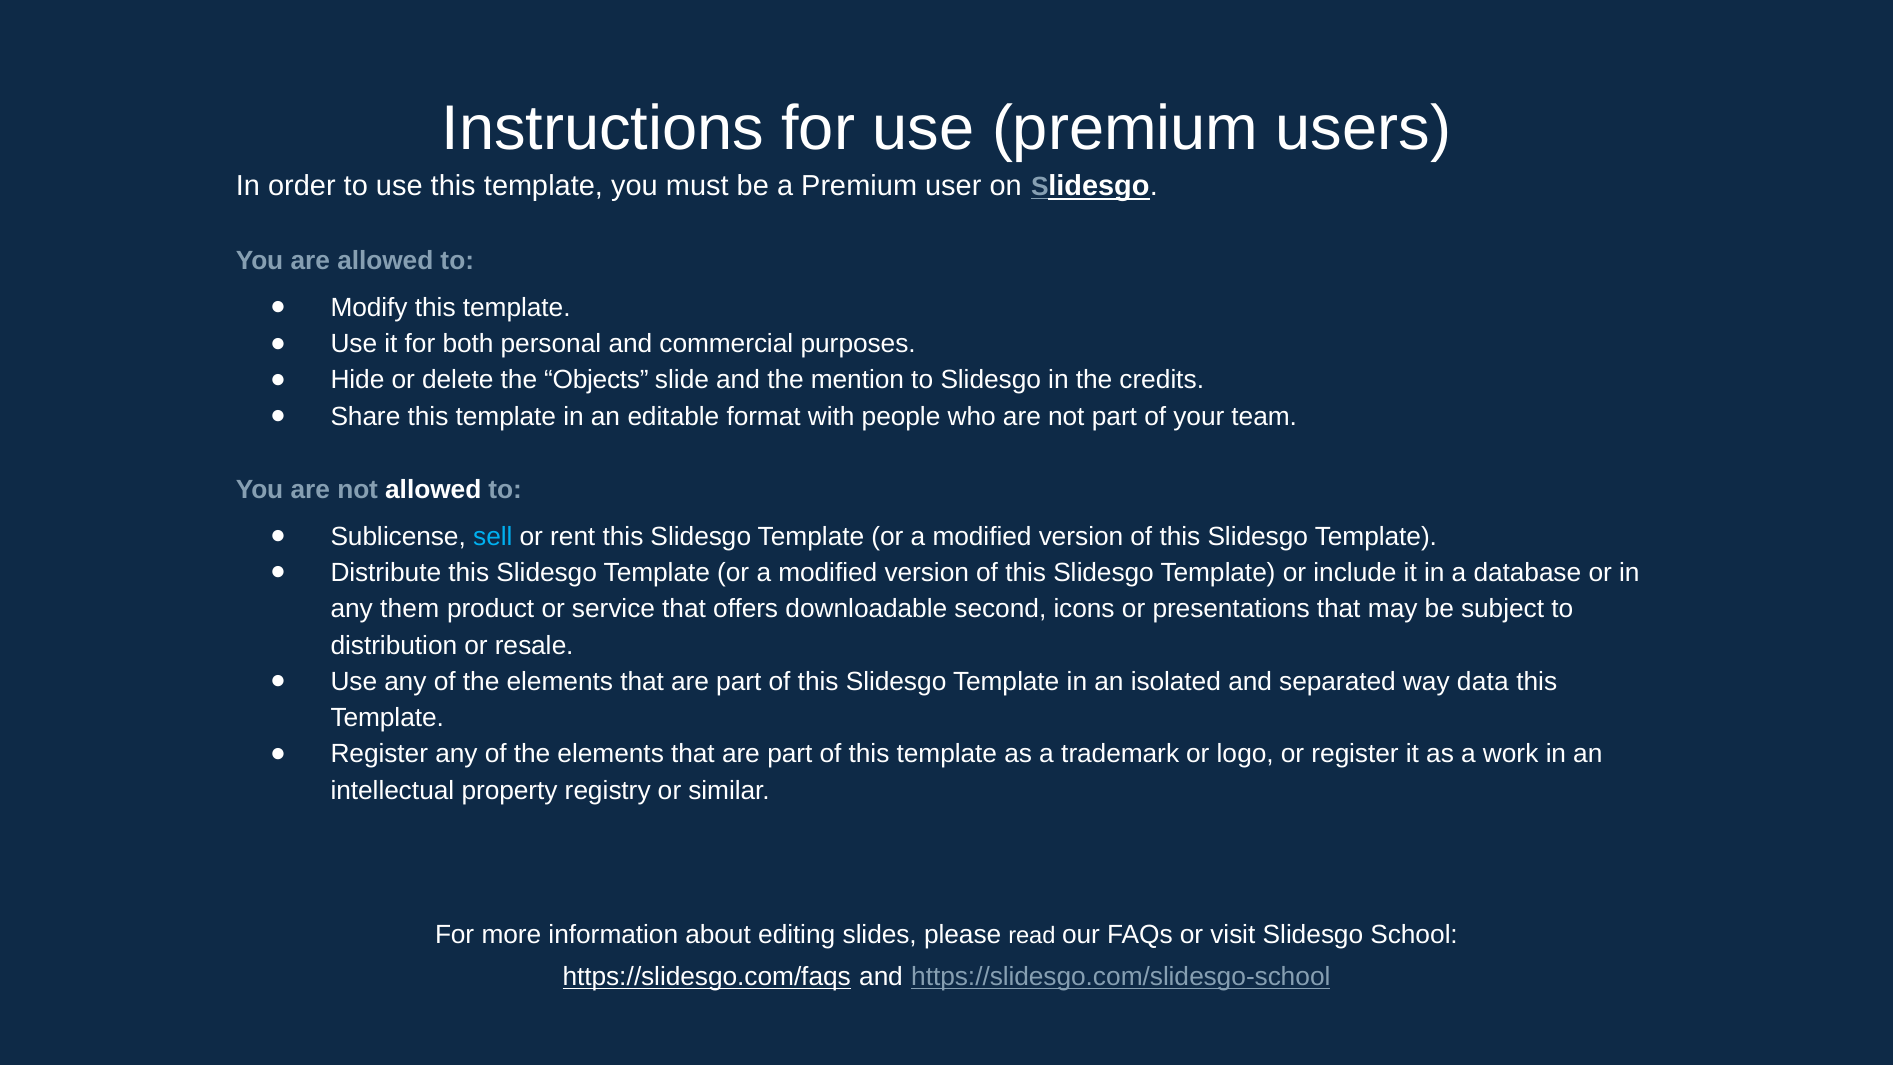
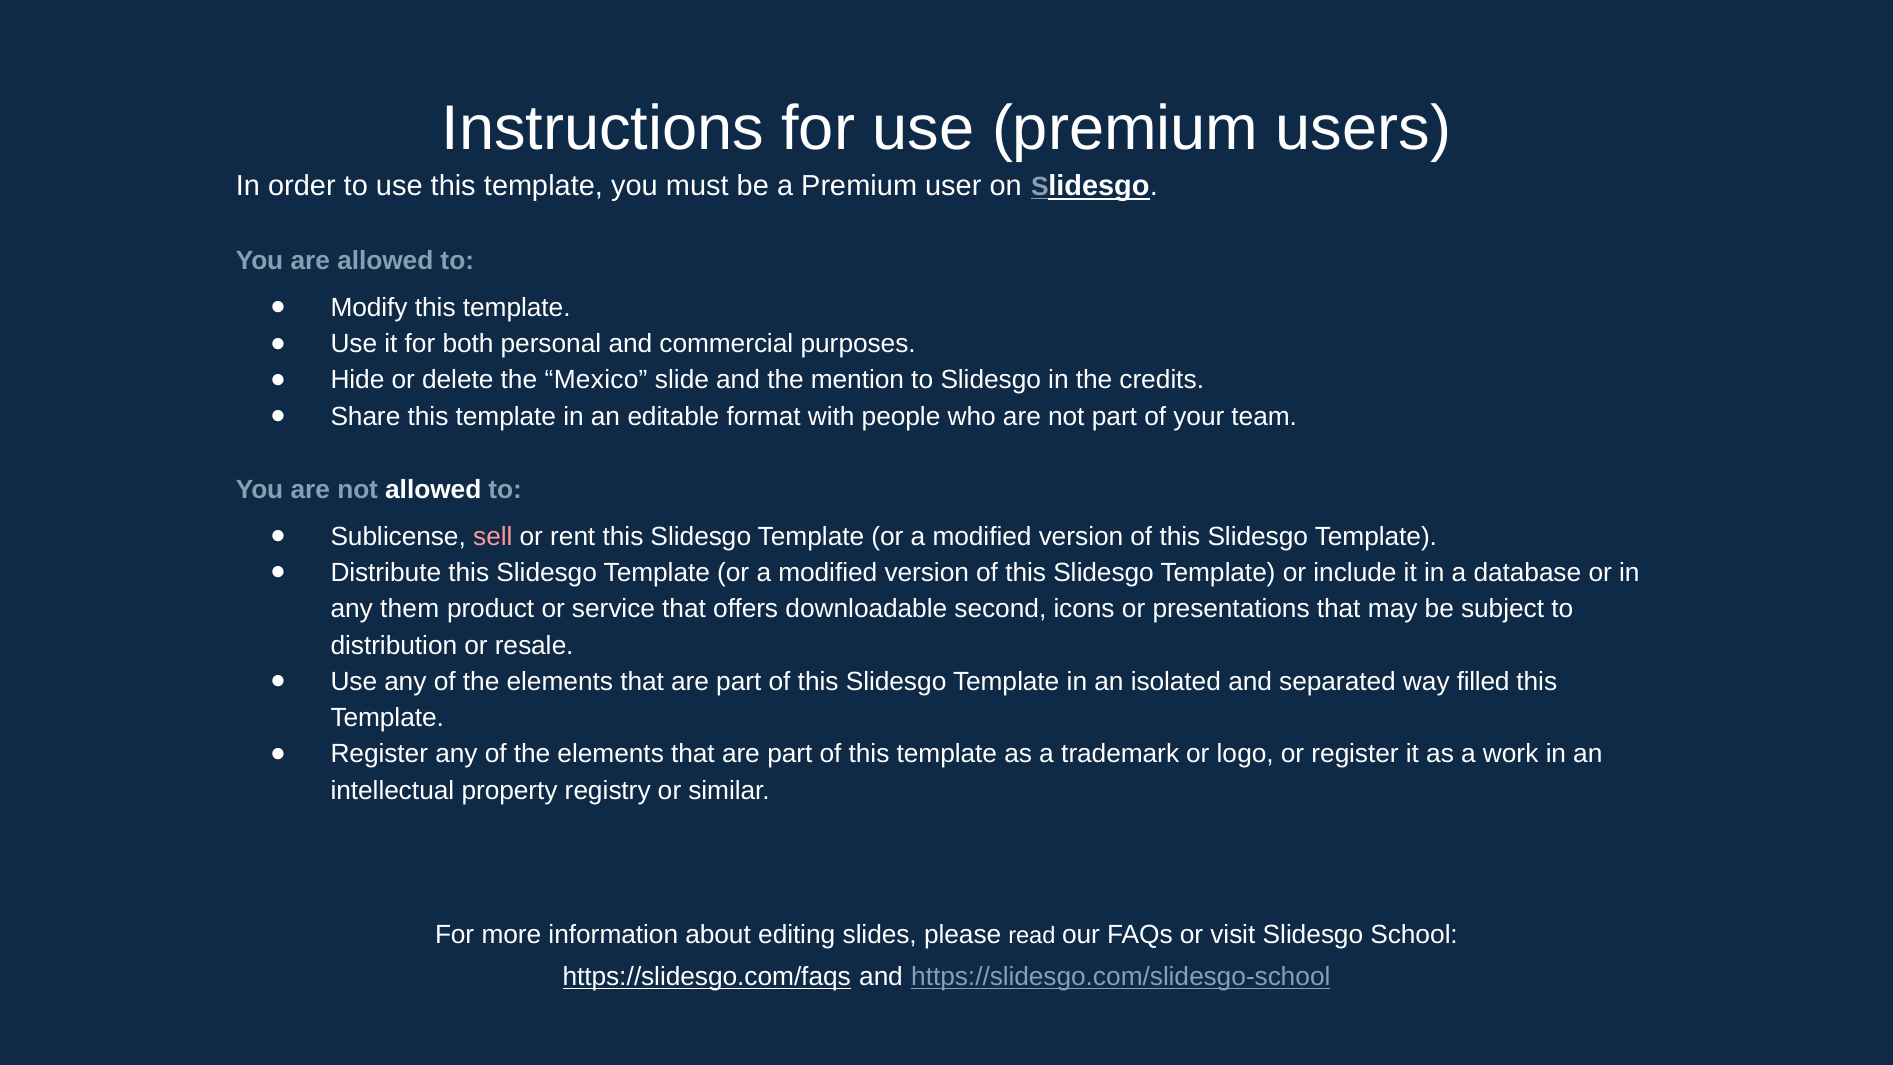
Objects: Objects -> Mexico (596, 380)
sell colour: light blue -> pink (493, 536)
data: data -> filled (1483, 682)
